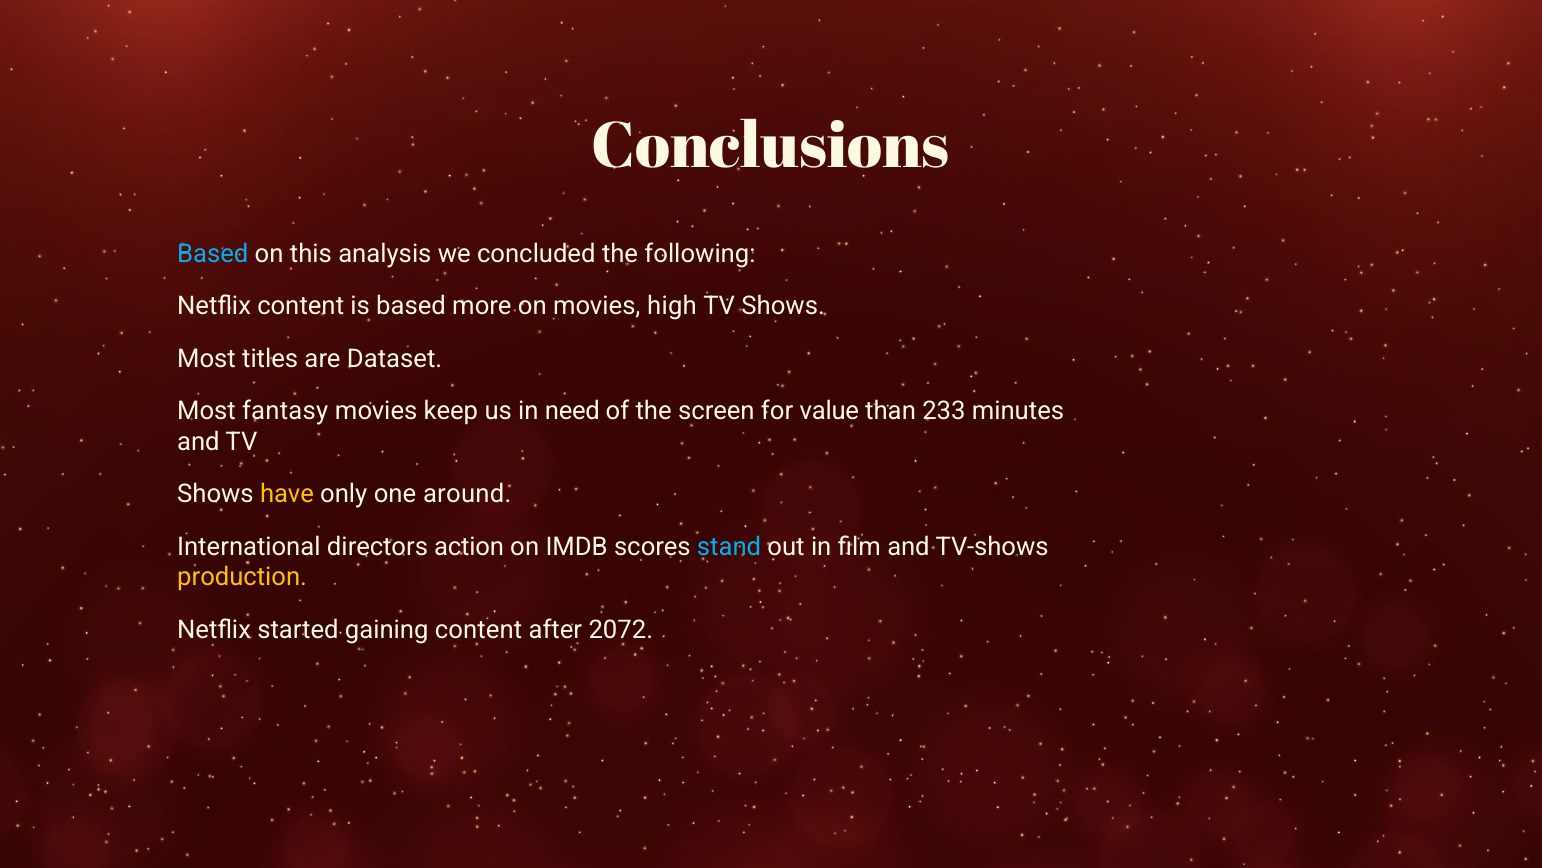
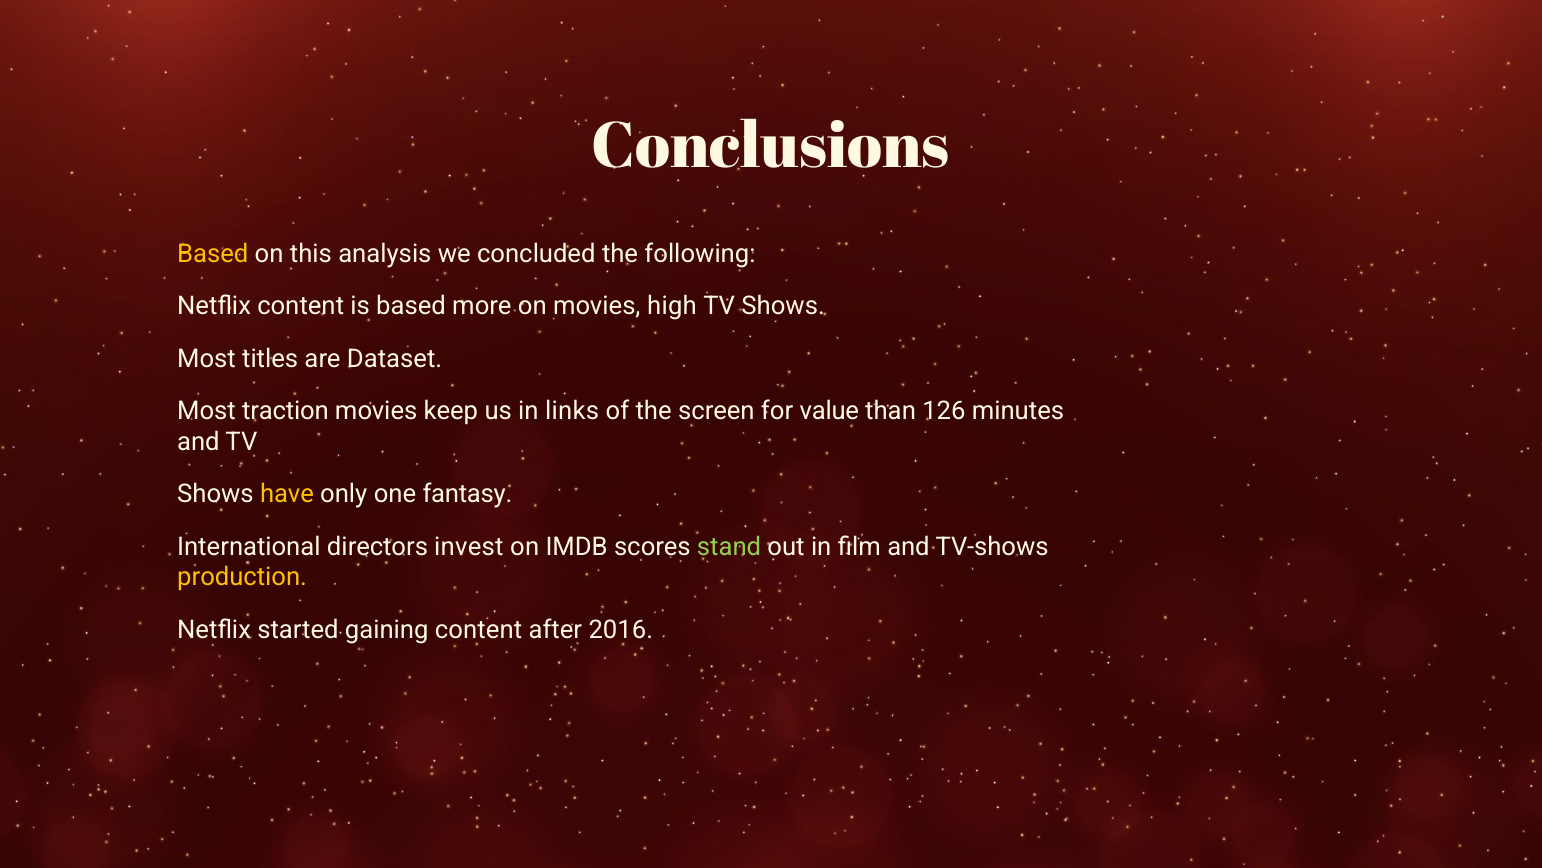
Based colour: light blue -> yellow (213, 254)
fantasy: fantasy -> traction (285, 411)
need: need -> links (572, 411)
233: 233 -> 126 (944, 411)
around: around -> fantasy (467, 494)
action: action -> invest (469, 546)
stand colour: light blue -> light green (729, 546)
2072: 2072 -> 2016 (621, 629)
